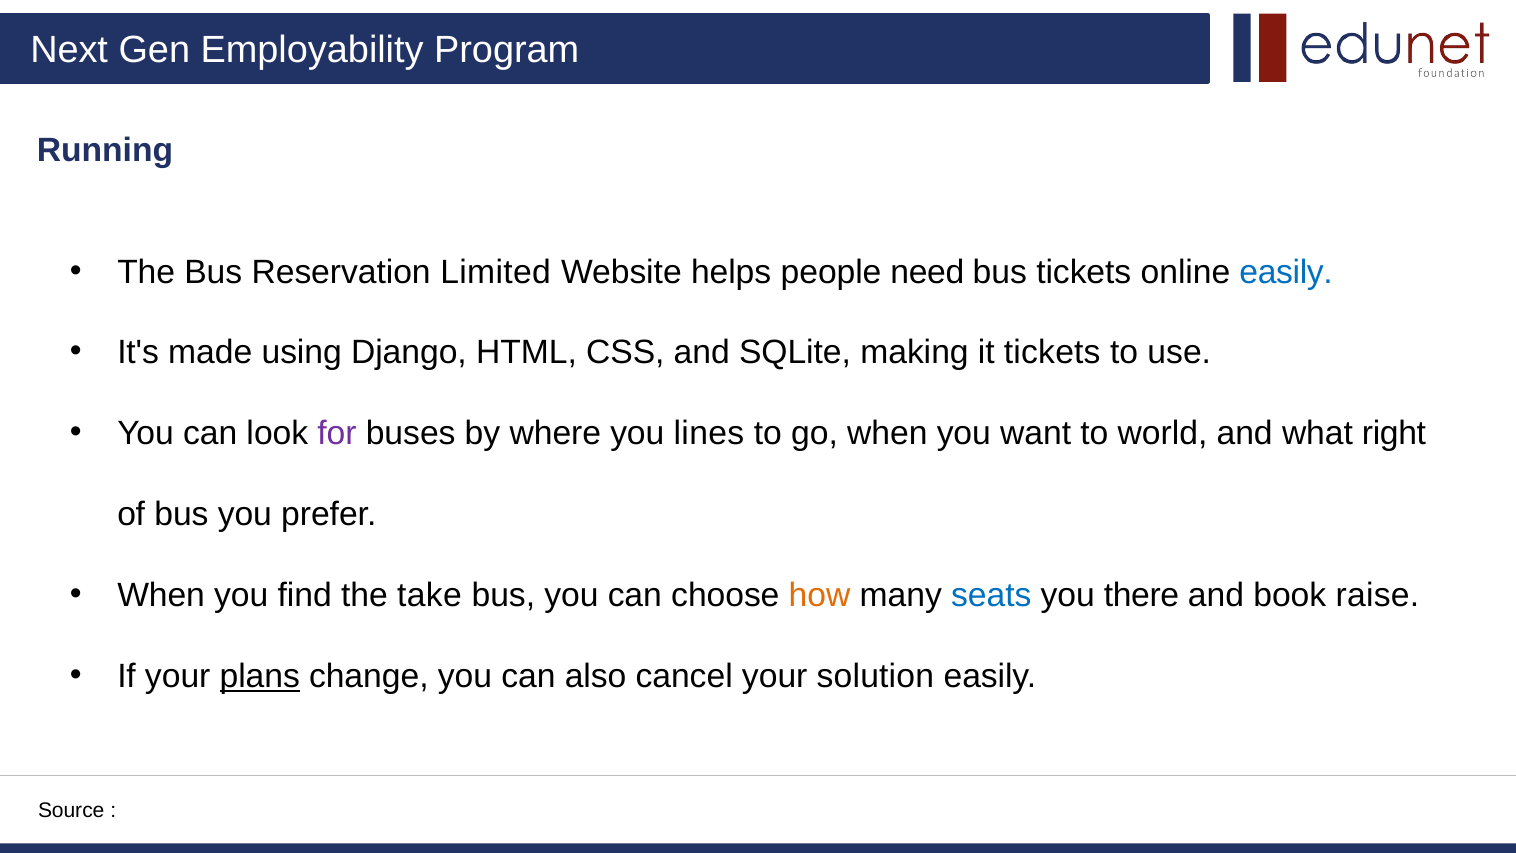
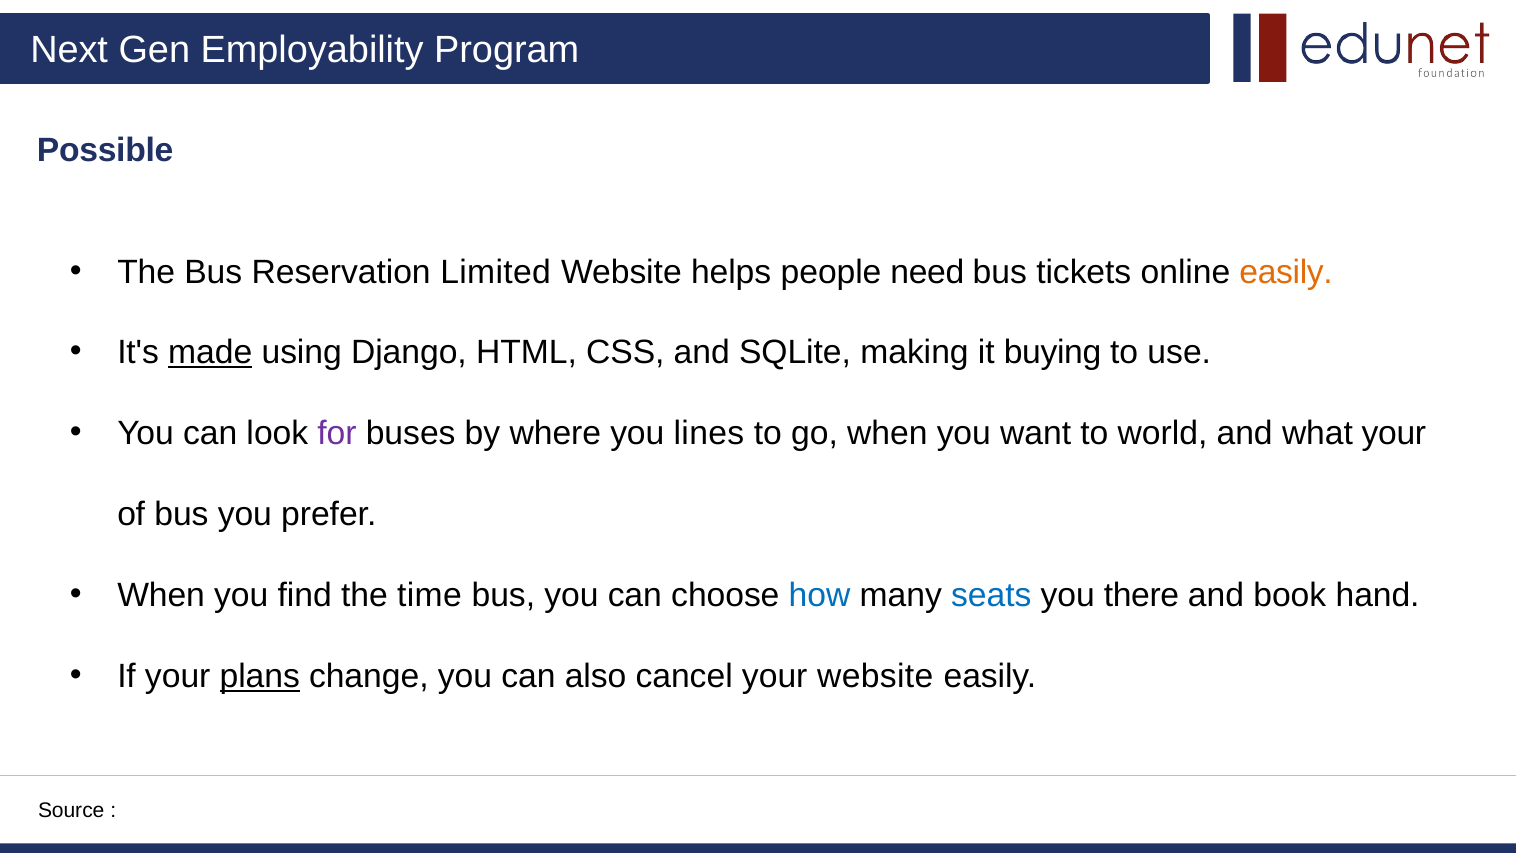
Running: Running -> Possible (105, 151)
easily colour: blue -> orange (1286, 272)
made underline: none -> present (210, 353)
it tickets: tickets -> buying (1053, 353)
what right: right -> your (1394, 434)
take: take -> time (430, 595)
how colour: orange -> blue (820, 595)
raise: raise -> hand (1378, 595)
your solution: solution -> website (875, 676)
